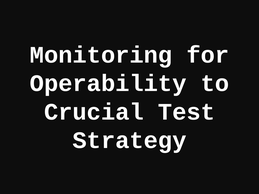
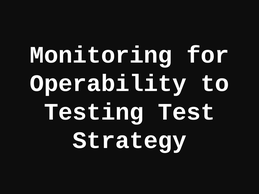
Crucial: Crucial -> Testing (94, 112)
